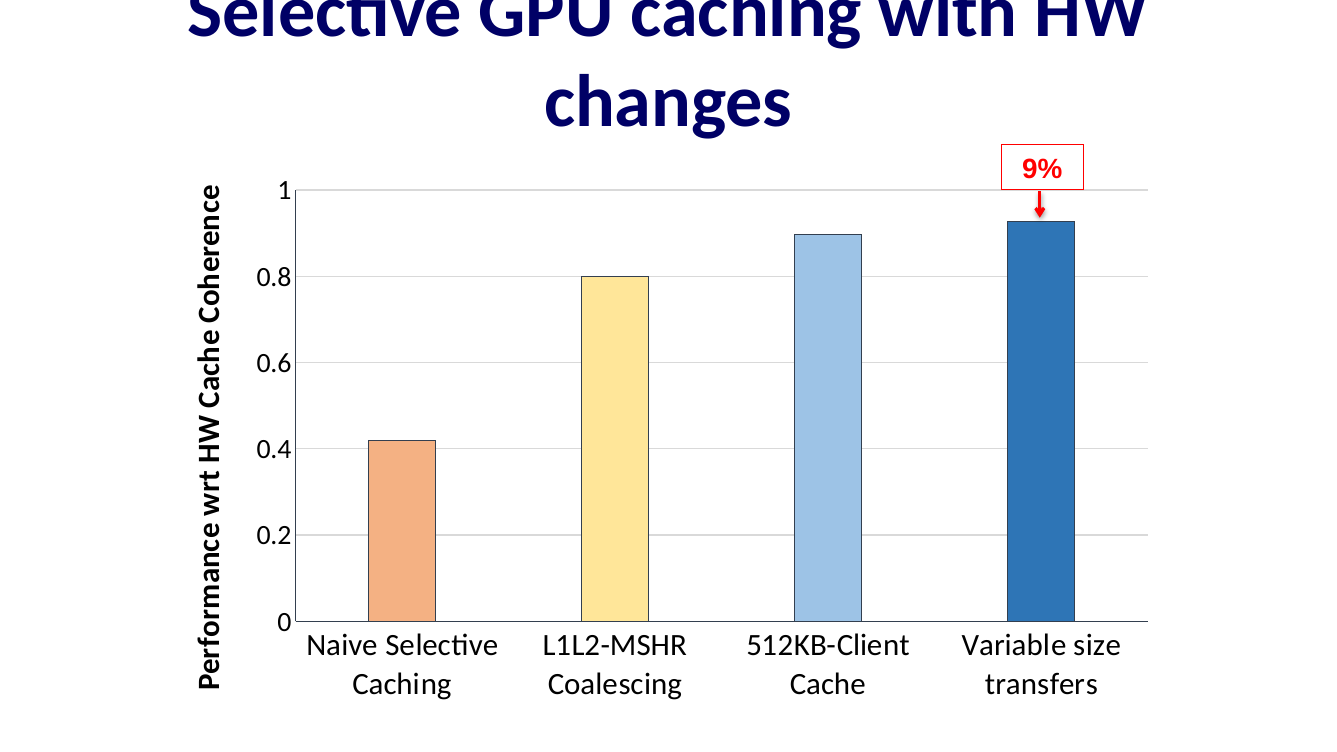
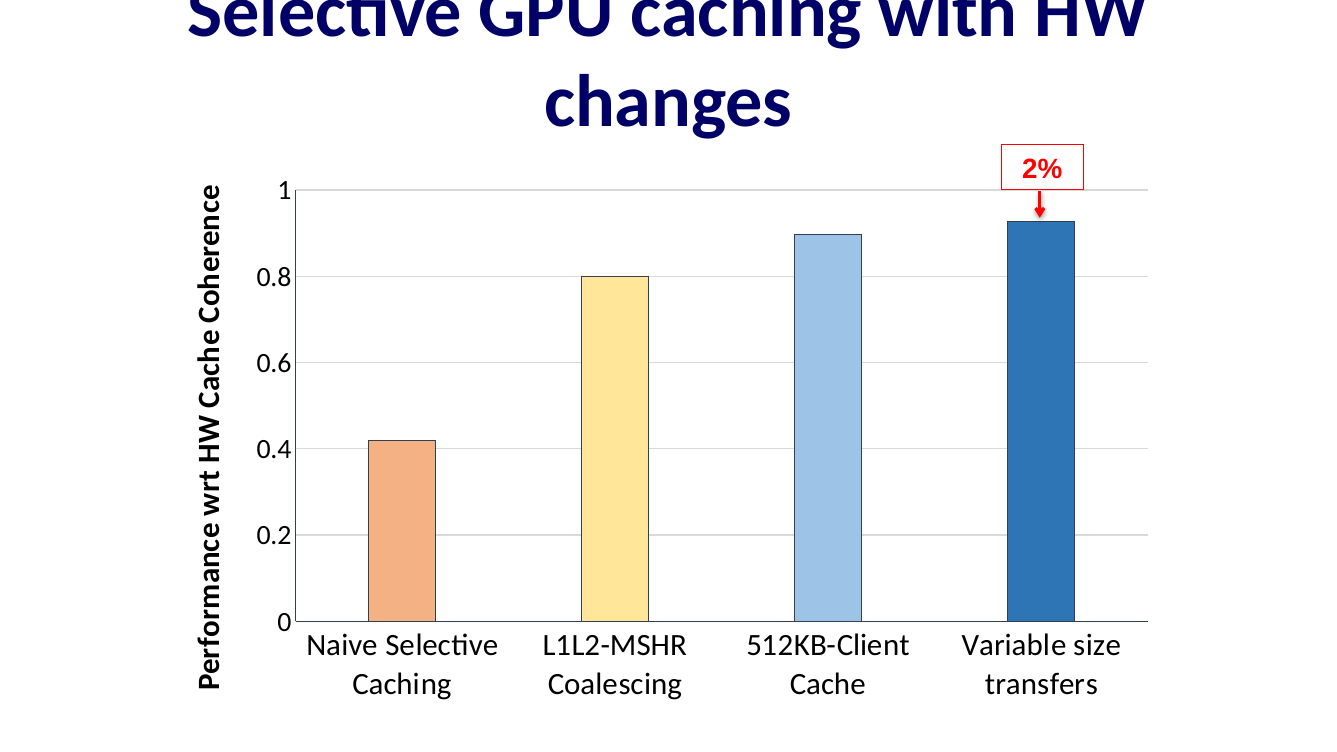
9%: 9% -> 2% (1042, 169)
